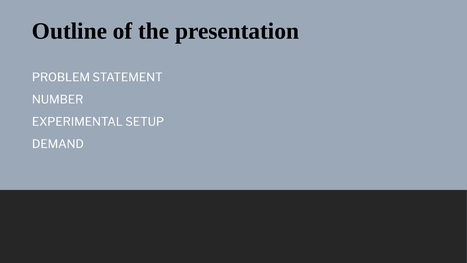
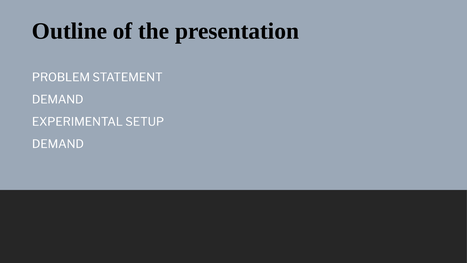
NUMBER: NUMBER -> DEMAND (58, 99)
